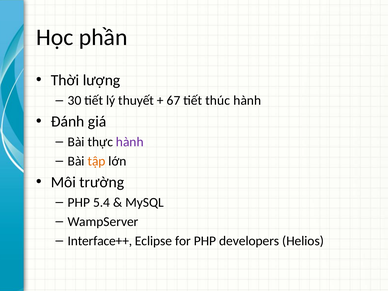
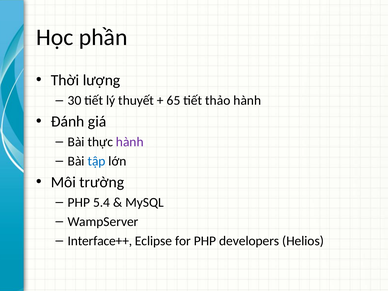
67: 67 -> 65 (174, 100)
thúc: thúc -> thảo (218, 100)
tập colour: orange -> blue (97, 161)
